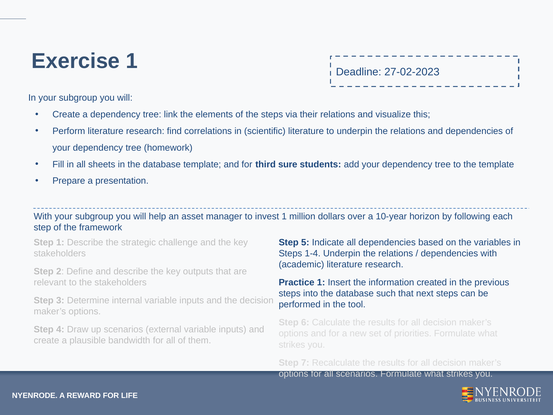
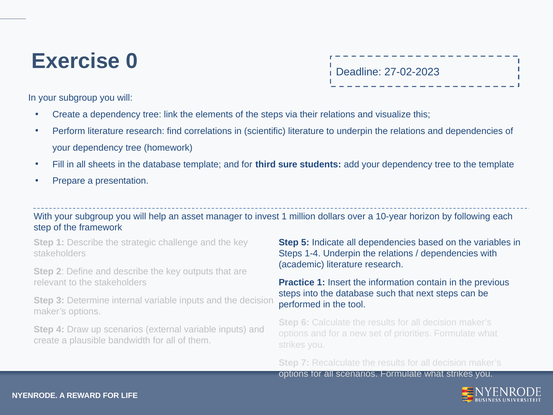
Exercise 1: 1 -> 0 (132, 61)
created: created -> contain (432, 282)
